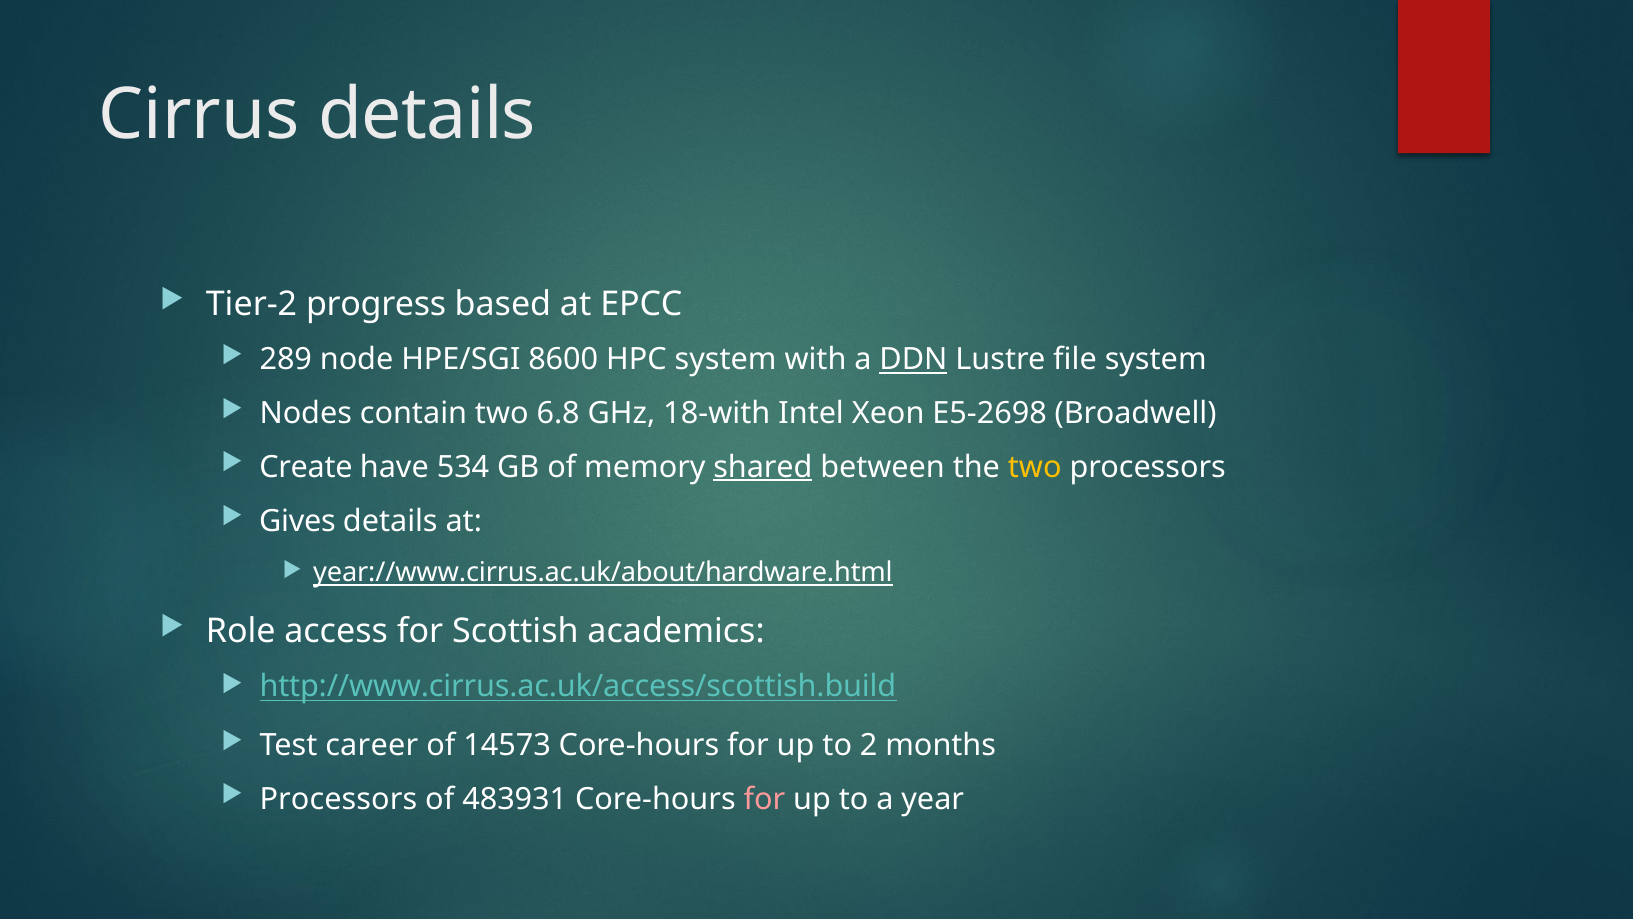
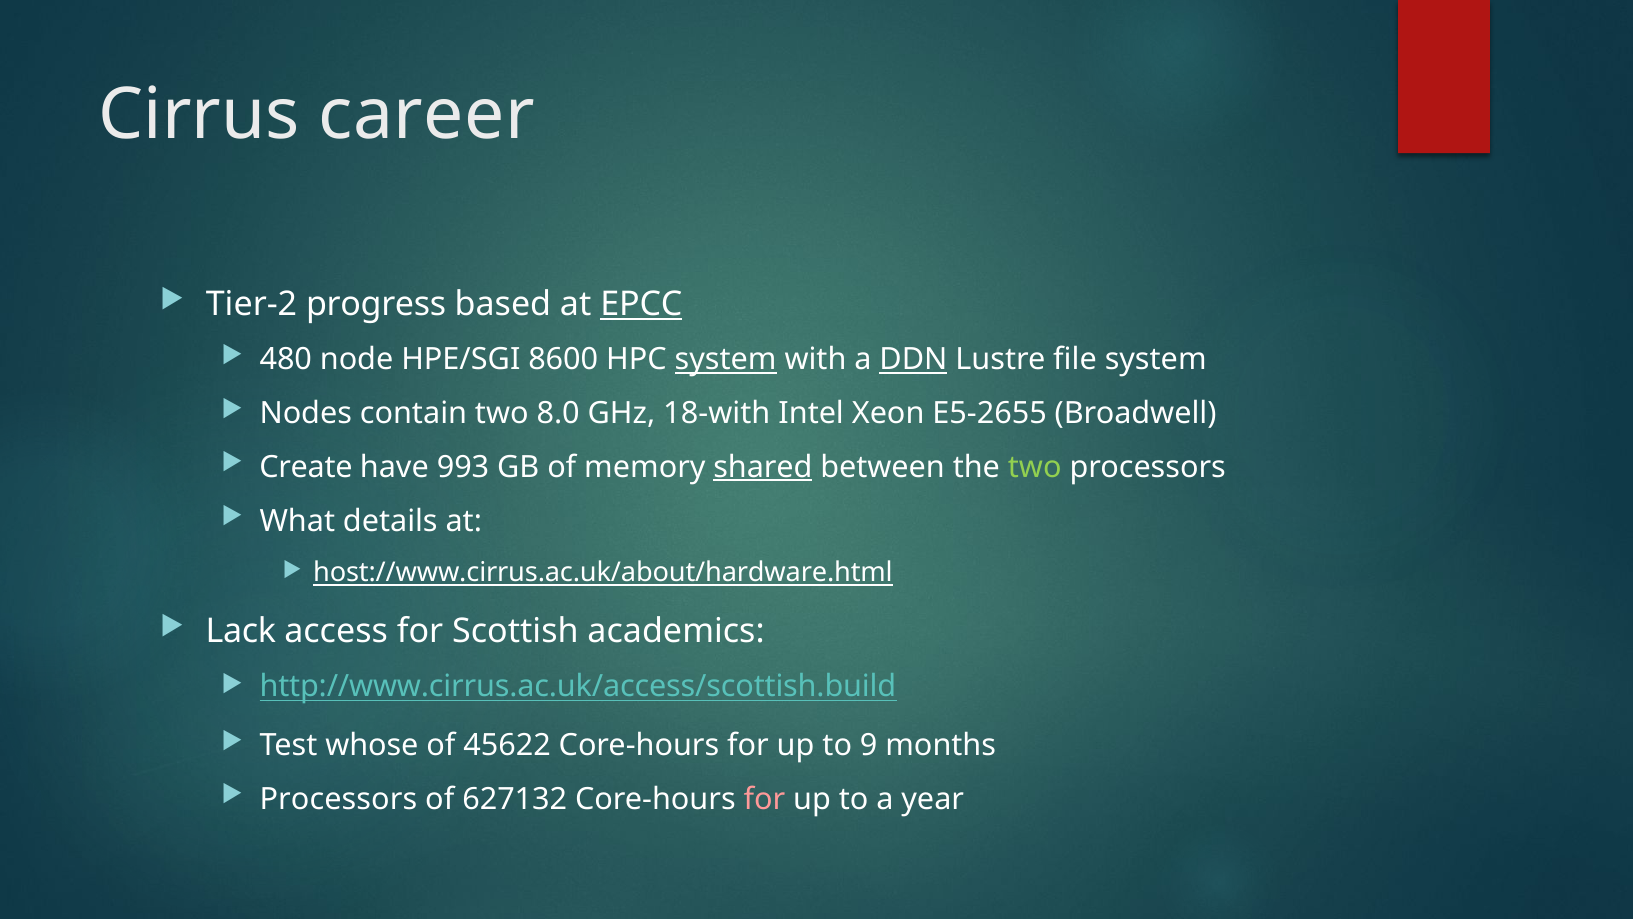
Cirrus details: details -> career (427, 115)
EPCC underline: none -> present (641, 304)
289: 289 -> 480 (286, 359)
system underline: none -> present (726, 359)
6.8: 6.8 -> 8.0 (558, 413)
E5-2698: E5-2698 -> E5-2655 (990, 413)
534: 534 -> 993 (463, 467)
two colour: yellow -> light green (1035, 467)
Gives: Gives -> What (297, 521)
year://www.cirrus.ac.uk/about/hardware.html: year://www.cirrus.ac.uk/about/hardware.html -> host://www.cirrus.ac.uk/about/hardware.html (603, 572)
Role: Role -> Lack (241, 631)
career: career -> whose (372, 745)
14573: 14573 -> 45622 (507, 745)
2: 2 -> 9 (869, 745)
483931: 483931 -> 627132 (515, 799)
